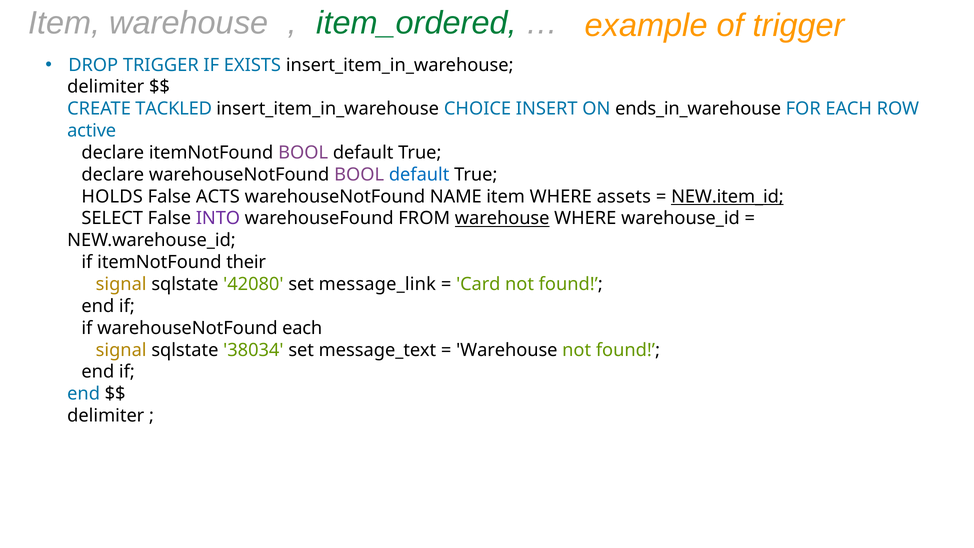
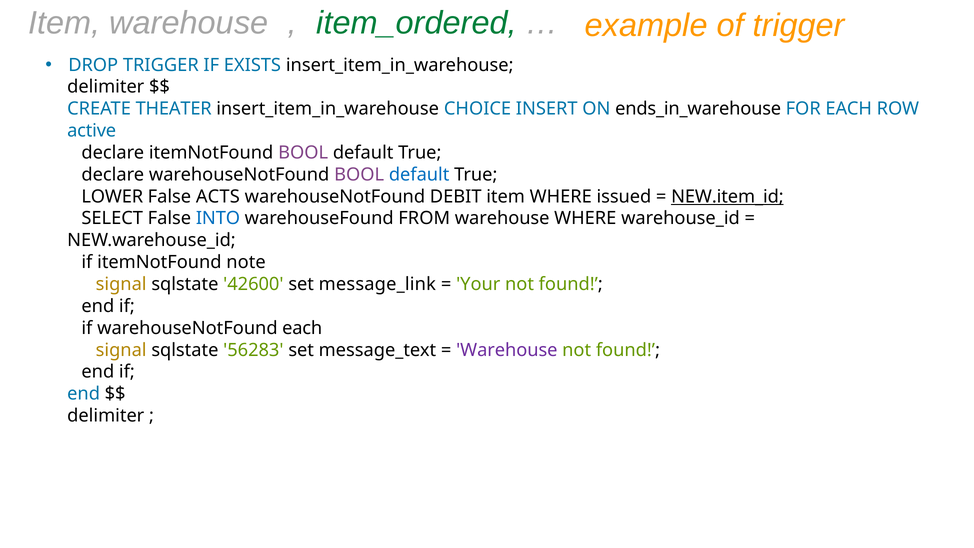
TACKLED: TACKLED -> THEATER (174, 109)
HOLDS: HOLDS -> LOWER (112, 196)
NAME: NAME -> DEBIT (456, 196)
assets: assets -> issued (624, 196)
INTO colour: purple -> blue (218, 218)
warehouse underline: present -> none (502, 218)
their: their -> note (246, 262)
42080: 42080 -> 42600 (253, 284)
Card: Card -> Your (478, 284)
38034: 38034 -> 56283 (253, 350)
Warehouse colour: black -> purple (507, 350)
